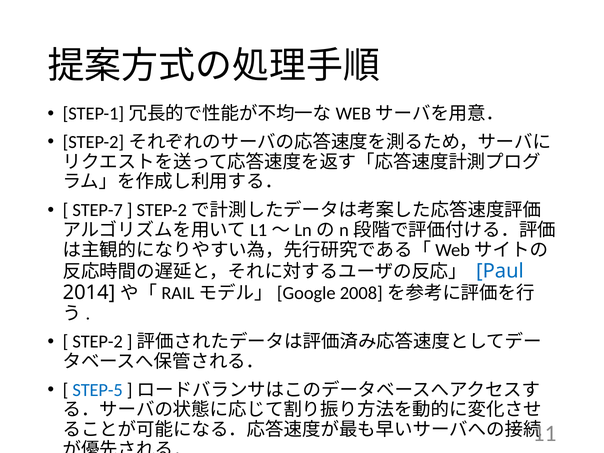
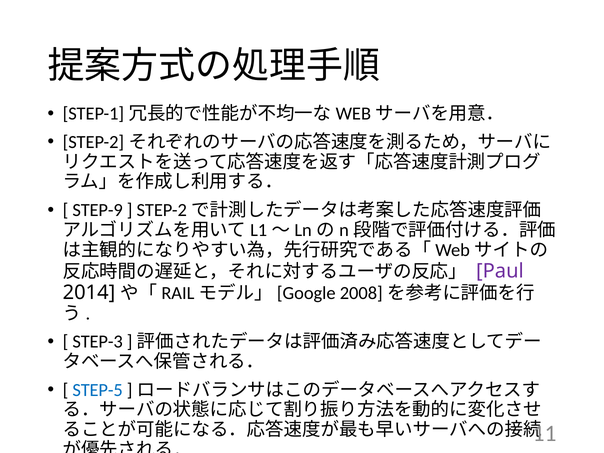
STEP-7: STEP-7 -> STEP-9 (98, 210)
Paul colour: blue -> purple (500, 271)
STEP-2: STEP-2 -> STEP-3 (98, 342)
